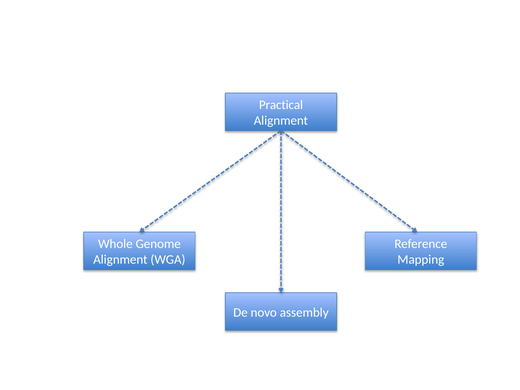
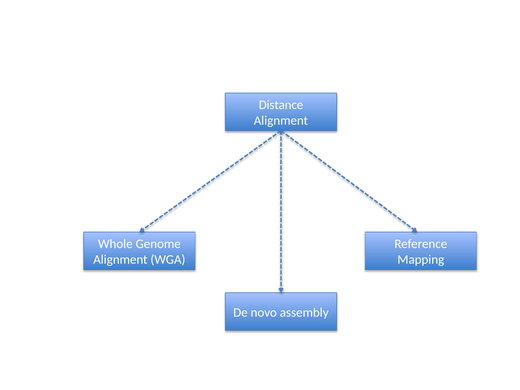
Practical: Practical -> Distance (281, 105)
